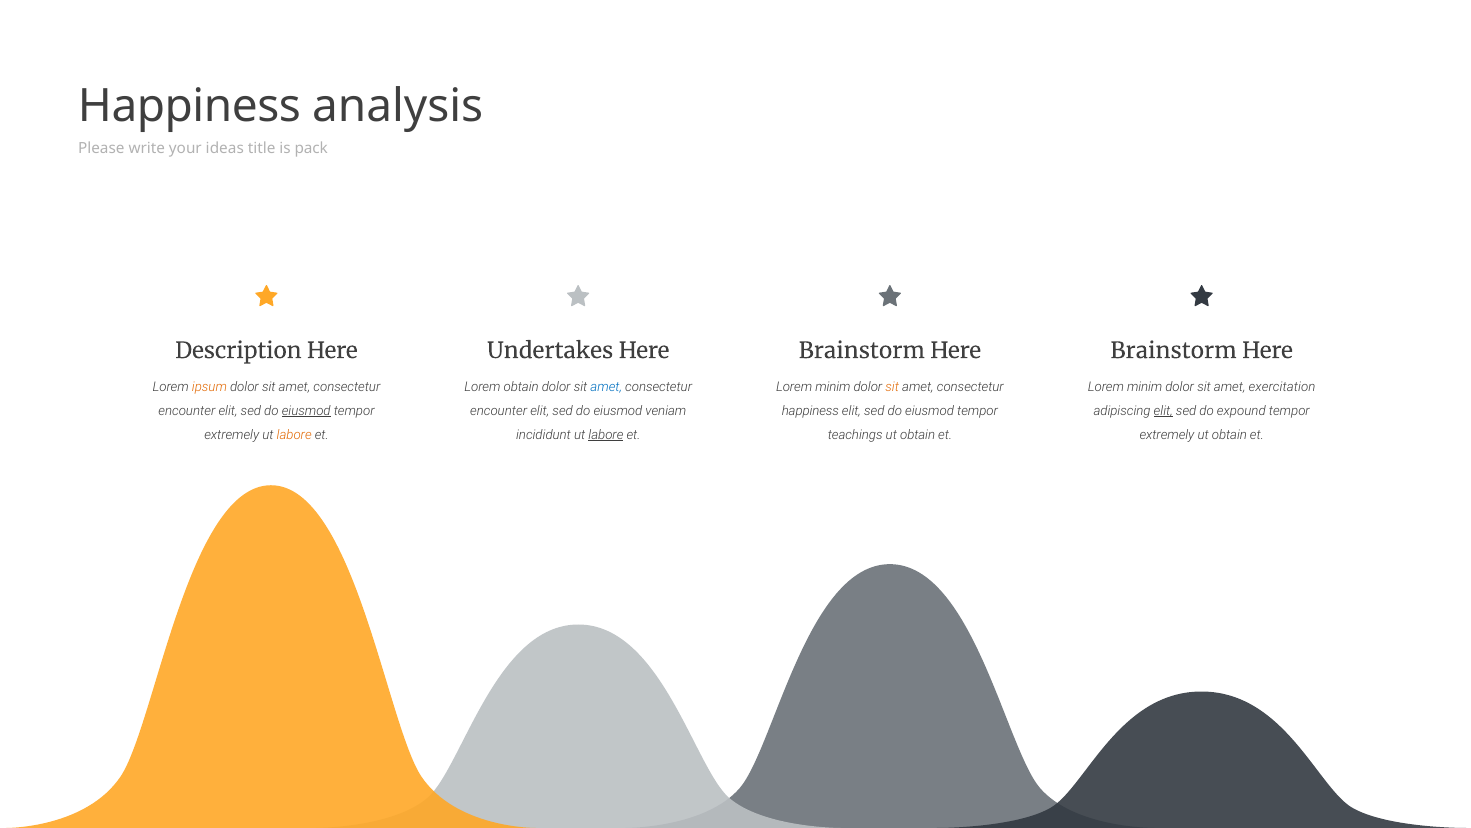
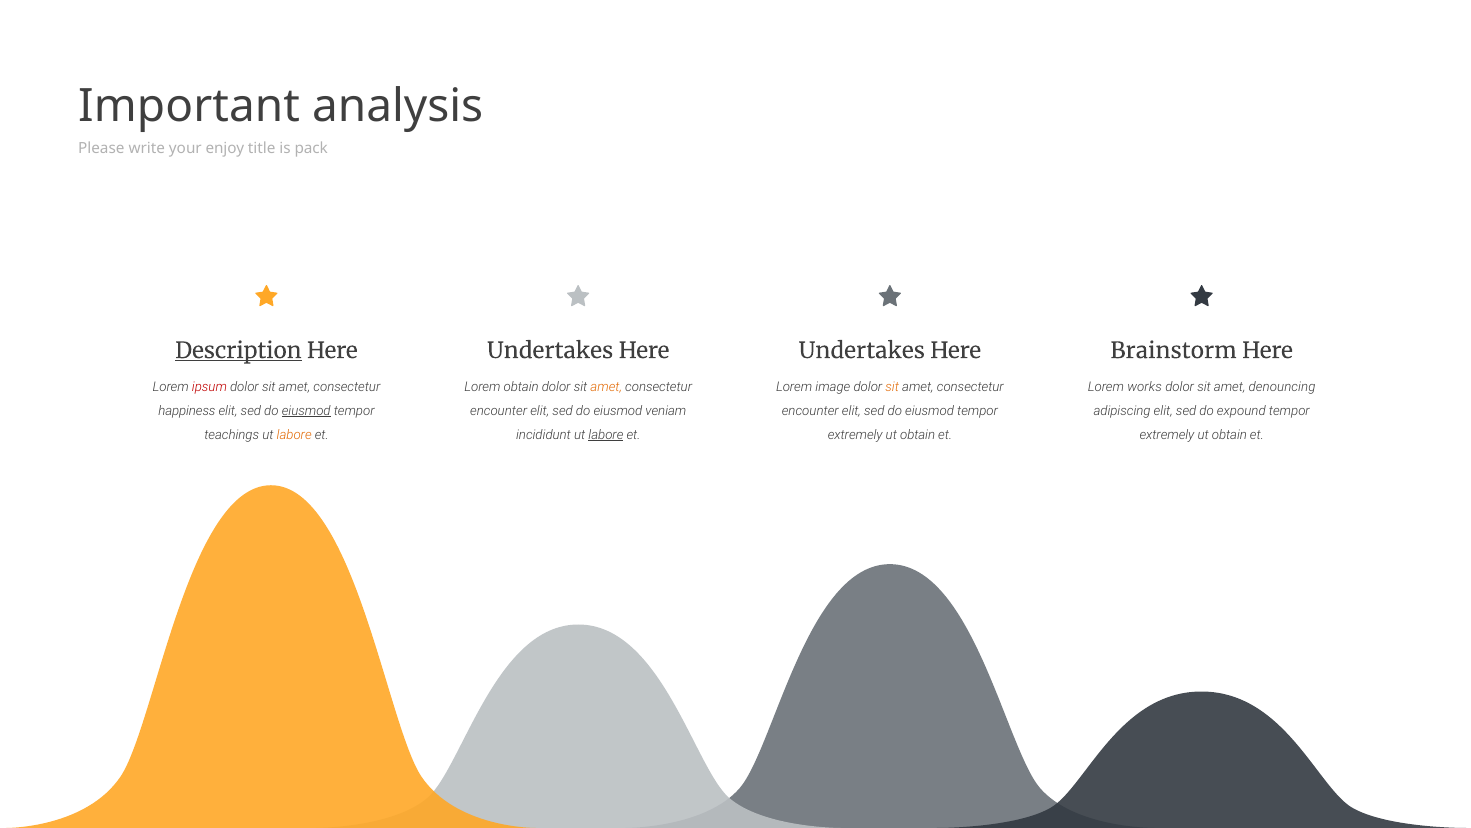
Happiness: Happiness -> Important (189, 106)
ideas: ideas -> enjoy (225, 148)
Description underline: none -> present (238, 351)
Brainstorm: Brainstorm -> Undertakes (862, 351)
ipsum colour: orange -> red (209, 387)
amet colour: blue -> orange (606, 387)
minim: minim -> image (833, 387)
minim: minim -> works (1145, 387)
exercitation: exercitation -> denouncing (1282, 387)
encounter: encounter -> happiness (187, 411)
happiness: happiness -> encounter (810, 411)
elit underline: present -> none (1163, 411)
extremely: extremely -> teachings (232, 435)
teachings: teachings -> extremely (855, 435)
